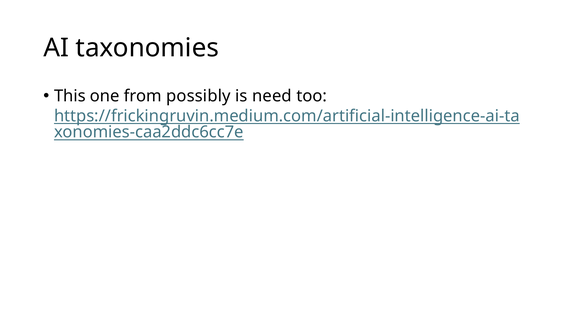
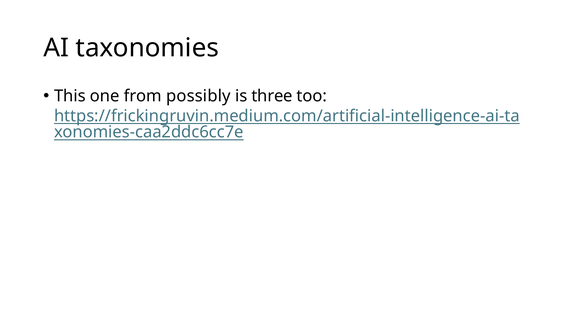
need: need -> three (272, 96)
